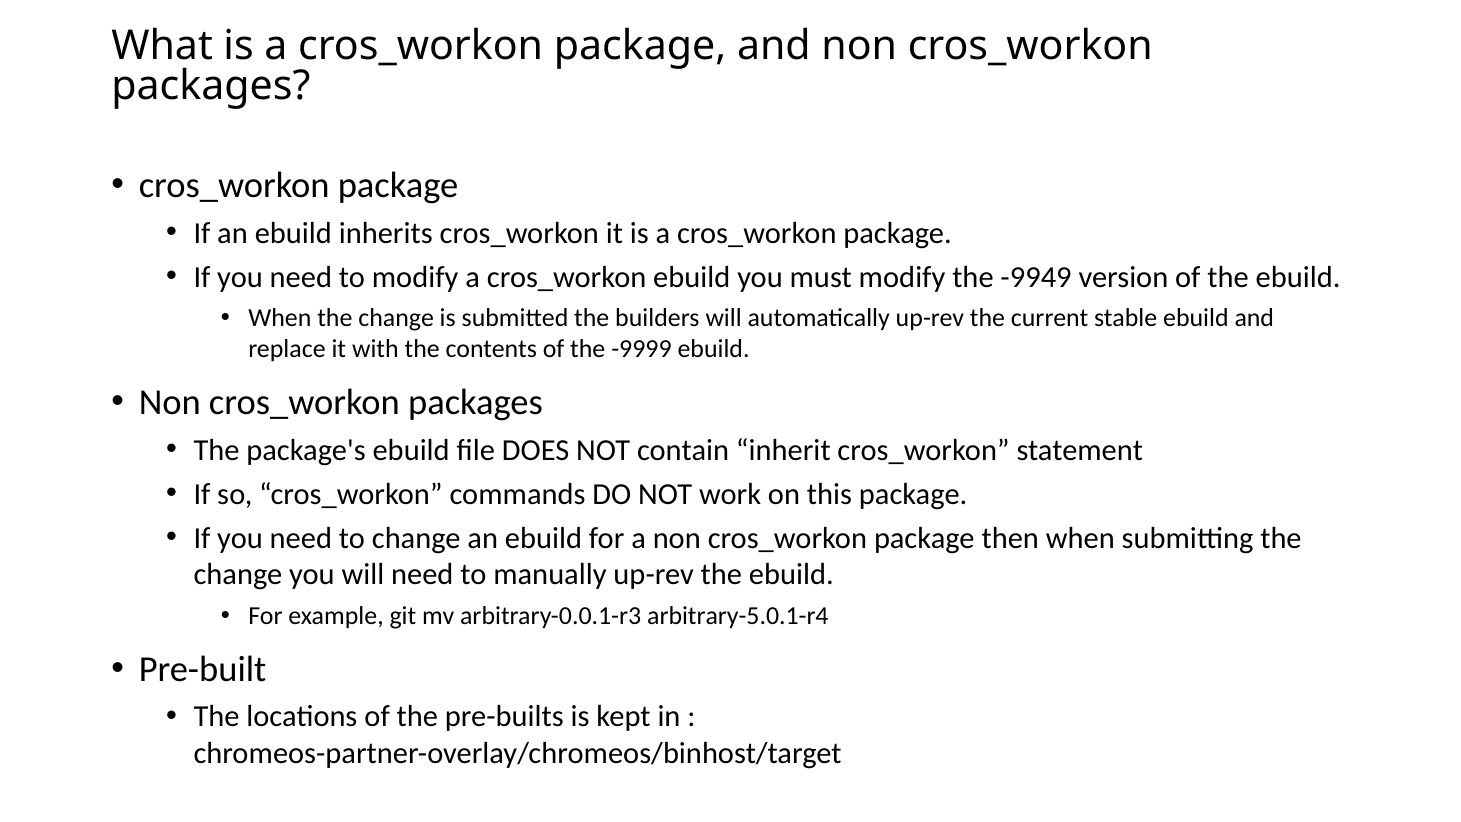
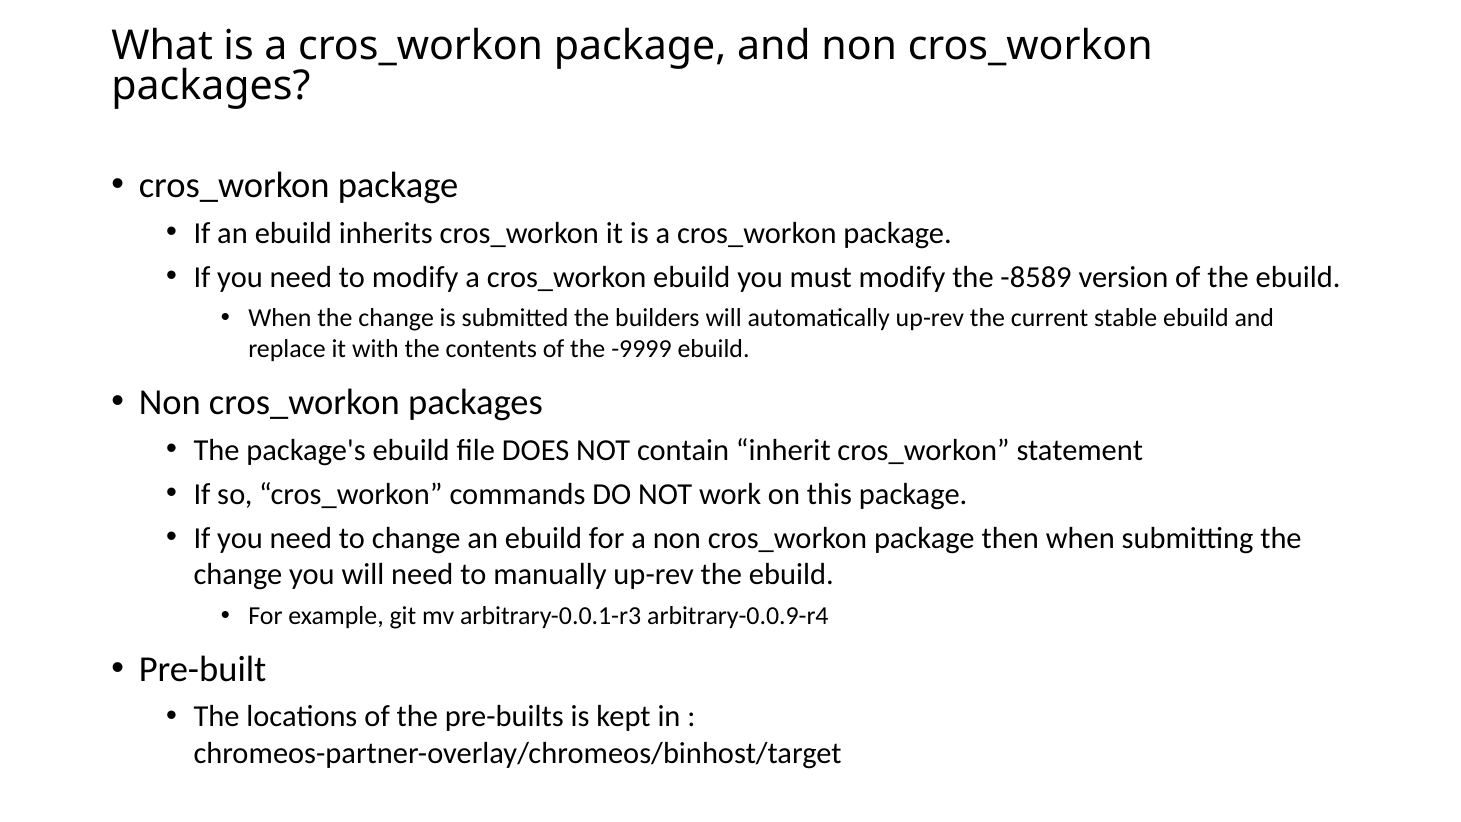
-9949: -9949 -> -8589 (1036, 277)
arbitrary-5.0.1-r4: arbitrary-5.0.1-r4 -> arbitrary-0.0.9-r4 (738, 616)
